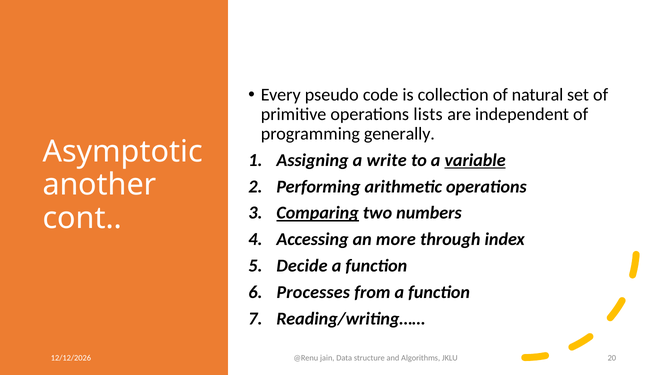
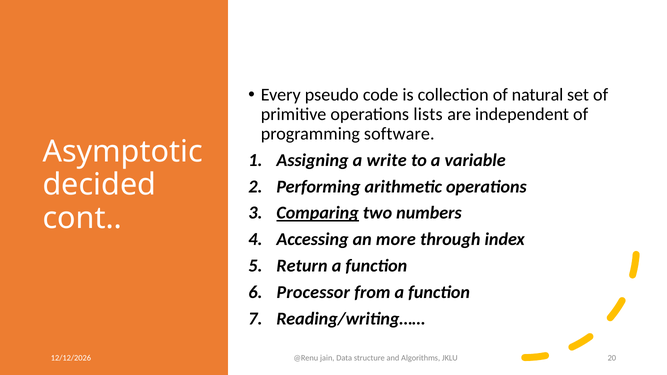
generally: generally -> software (399, 134)
variable underline: present -> none (475, 160)
another: another -> decided (99, 185)
Decide: Decide -> Return (302, 266)
Processes: Processes -> Processor (313, 292)
